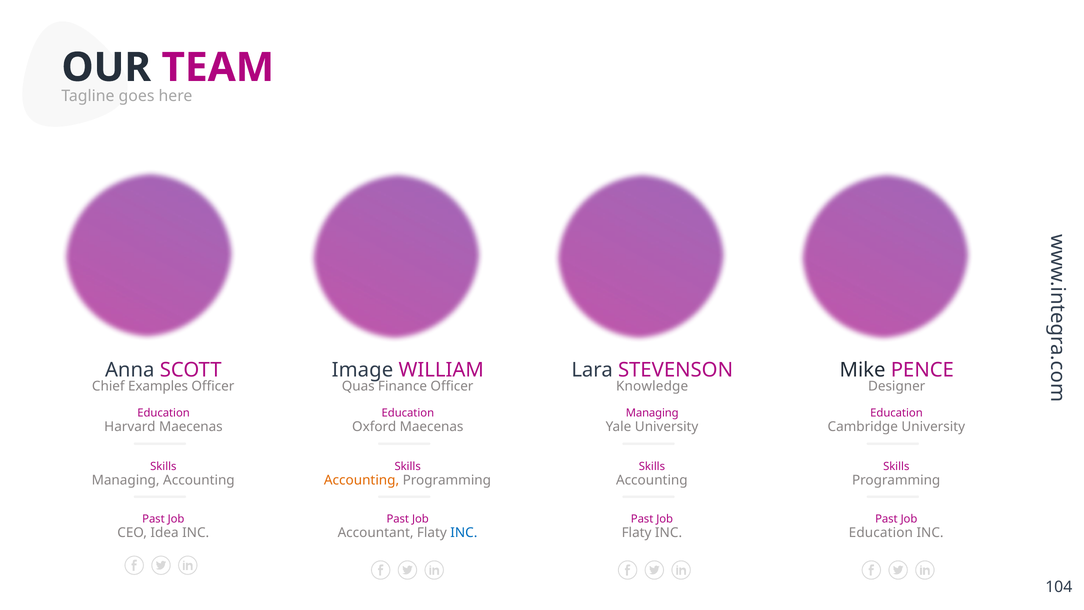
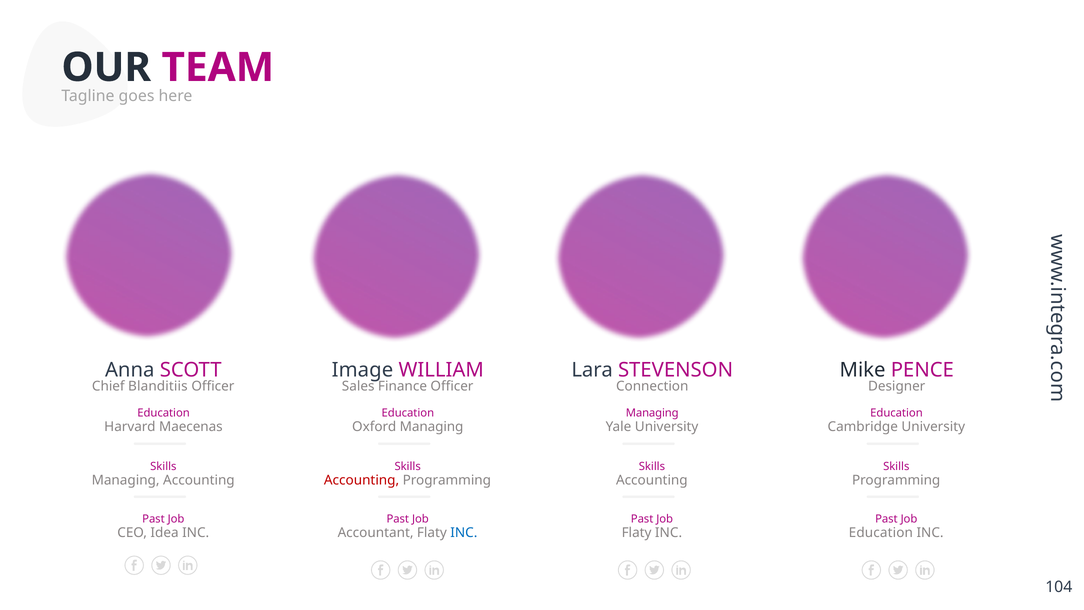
Examples: Examples -> Blanditiis (158, 386)
Quas: Quas -> Sales (358, 386)
Knowledge: Knowledge -> Connection (652, 386)
Oxford Maecenas: Maecenas -> Managing (432, 426)
Accounting colour: orange -> red (362, 480)
